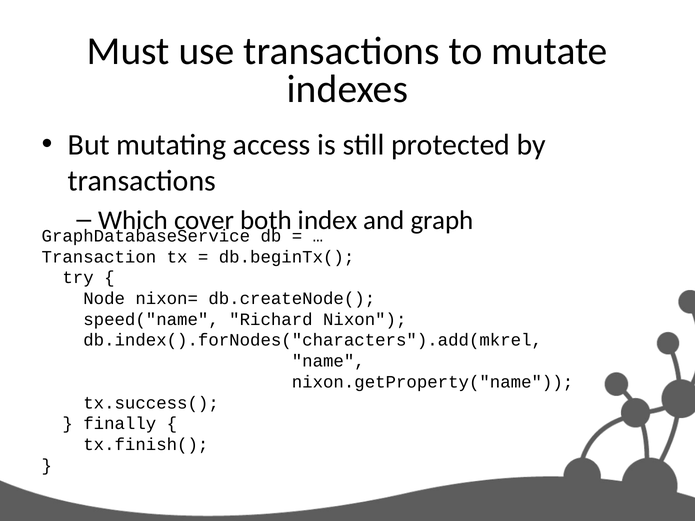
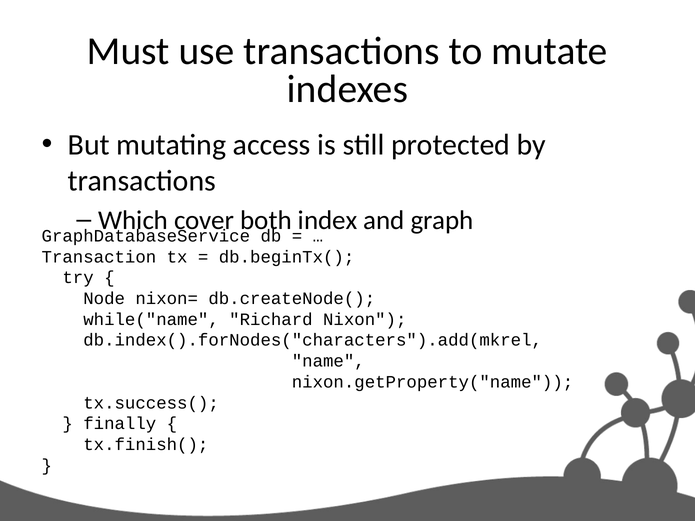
speed("name: speed("name -> while("name (151, 320)
